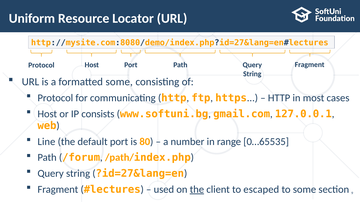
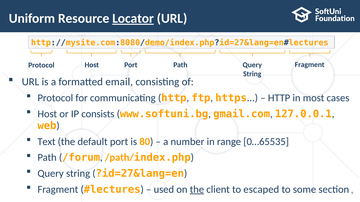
Locator underline: none -> present (133, 19)
formatted some: some -> email (119, 82)
Line: Line -> Text (46, 142)
